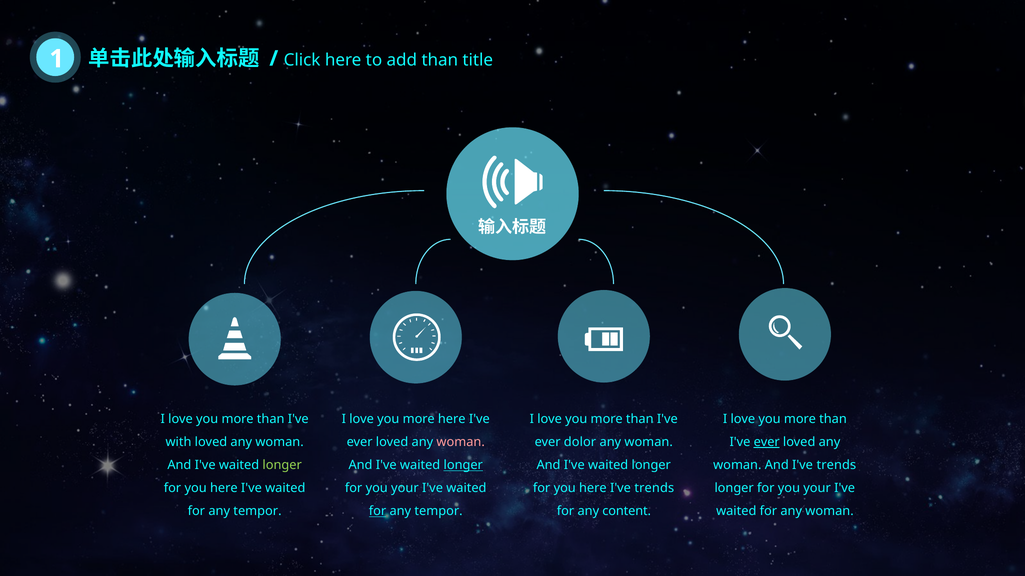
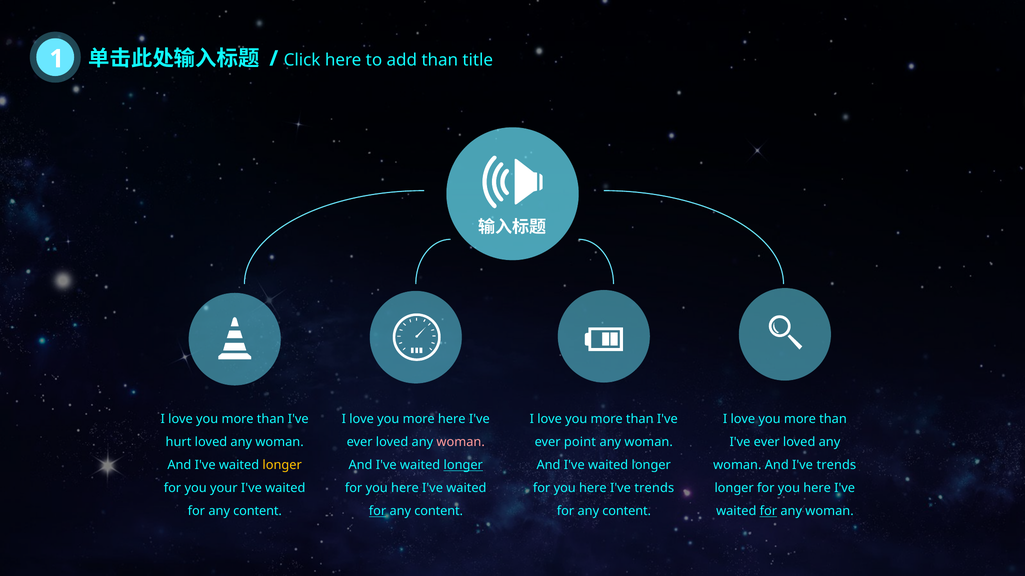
with: with -> hurt (178, 443)
dolor: dolor -> point (580, 443)
ever underline: present -> none (767, 443)
longer colour: light green -> yellow (282, 466)
here: here -> your (224, 489)
your: your -> here (405, 489)
your: your -> here (817, 489)
tempor: tempor -> content (258, 512)
tempor: tempor -> content (439, 512)
for underline: none -> present (768, 512)
